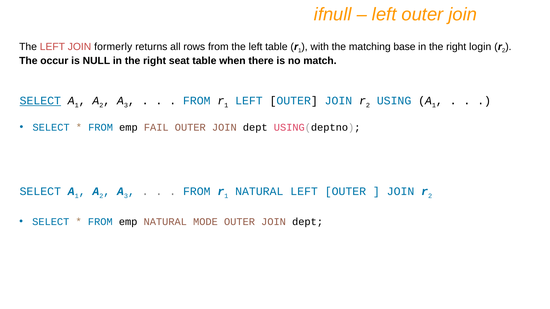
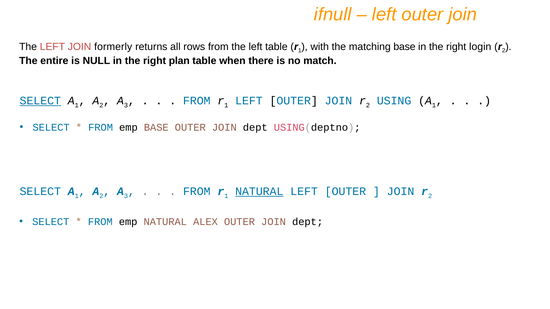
occur: occur -> entire (54, 61)
seat: seat -> plan (179, 61)
emp FAIL: FAIL -> BASE (156, 127)
NATURAL underline: none -> present (259, 192)
MODE: MODE -> ALEX (205, 222)
